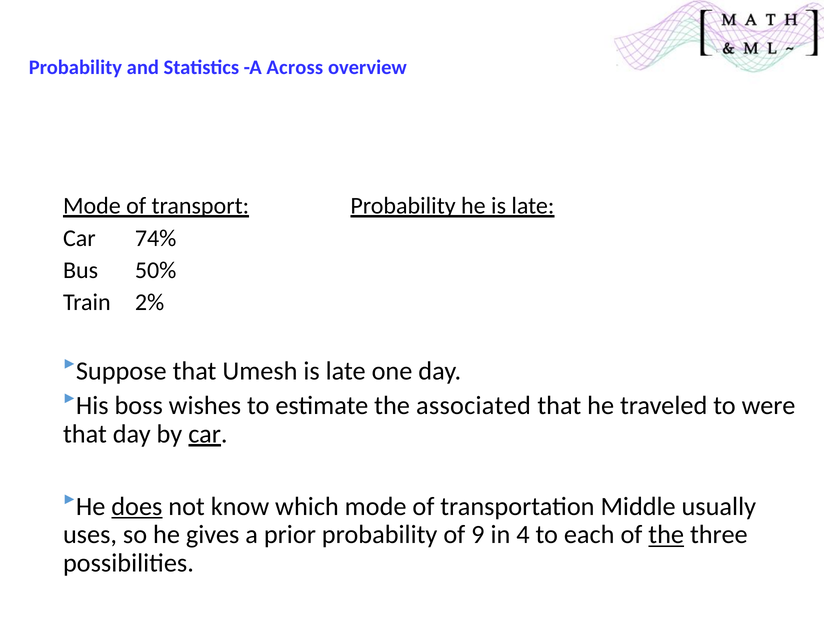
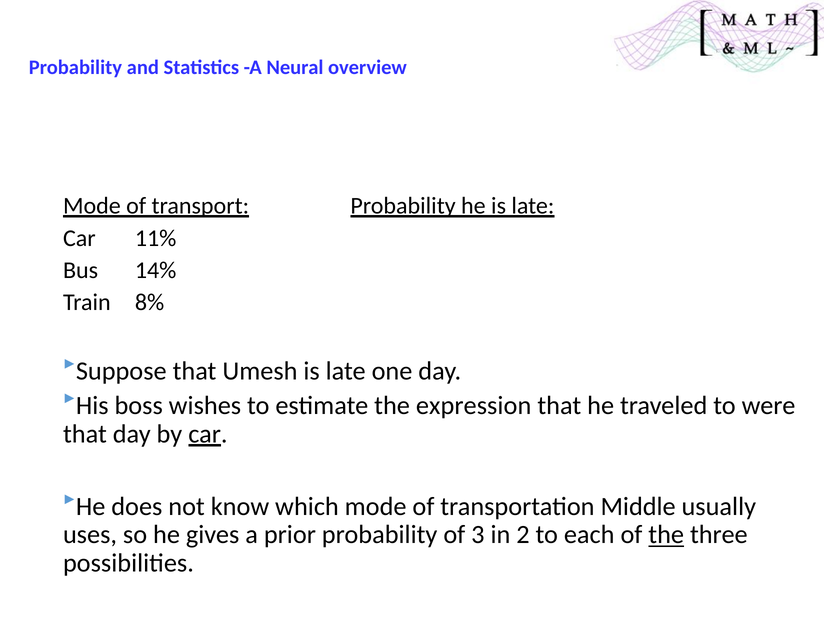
Across: Across -> Neural (295, 67)
74%: 74% -> 11% (156, 238)
50%: 50% -> 14% (156, 270)
2%: 2% -> 8% (150, 302)
associated: associated -> expression (474, 406)
does underline: present -> none (137, 506)
9: 9 -> 3 (478, 535)
4: 4 -> 2 (523, 535)
